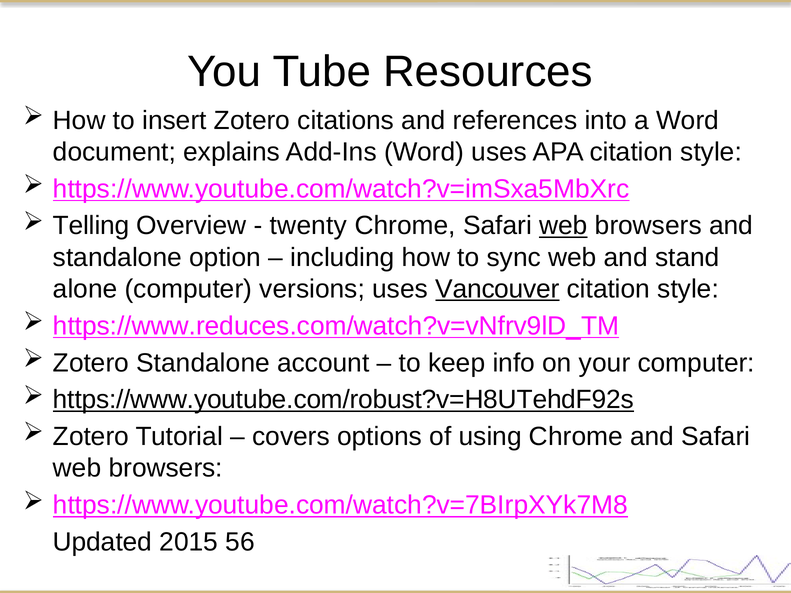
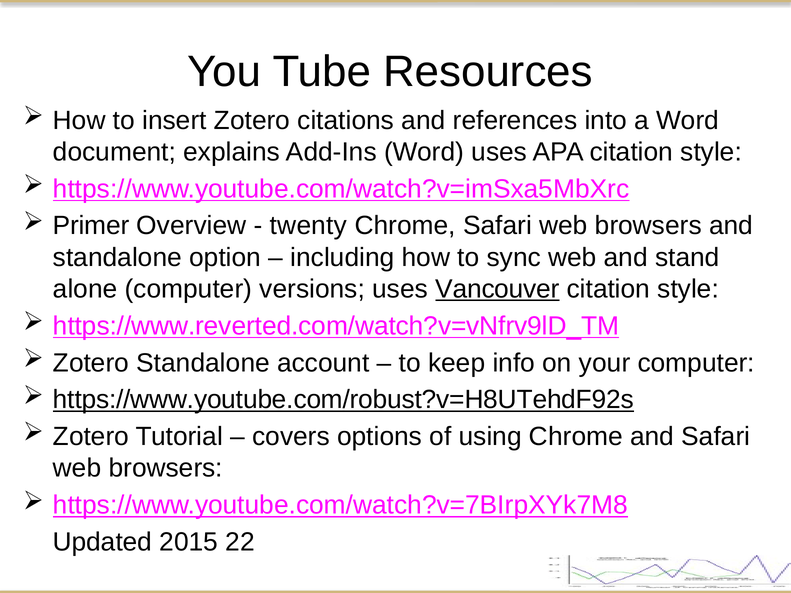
Telling: Telling -> Primer (91, 226)
web underline: present -> none (563, 226)
https://www.reduces.com/watch?v=vNfrv9lD_TM: https://www.reduces.com/watch?v=vNfrv9lD_TM -> https://www.reverted.com/watch?v=vNfrv9lD_TM (336, 326)
56: 56 -> 22 (240, 542)
